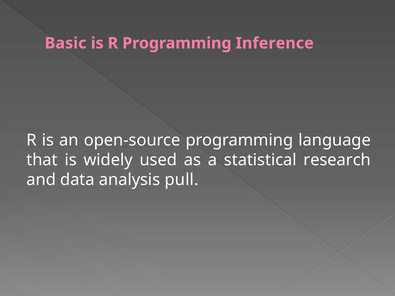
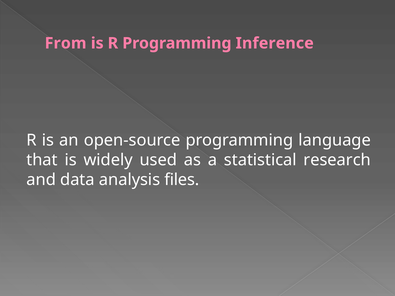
Basic: Basic -> From (66, 43)
pull: pull -> files (182, 180)
